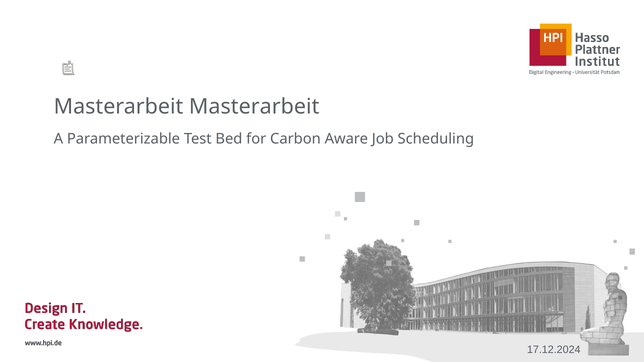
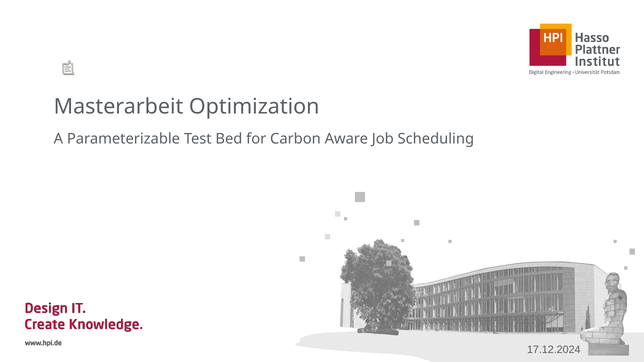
Masterarbeit Masterarbeit: Masterarbeit -> Optimization (254, 106)
